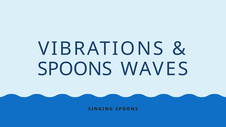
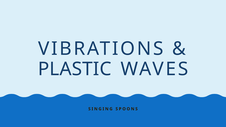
SPOONS: SPOONS -> PLASTIC (75, 69)
